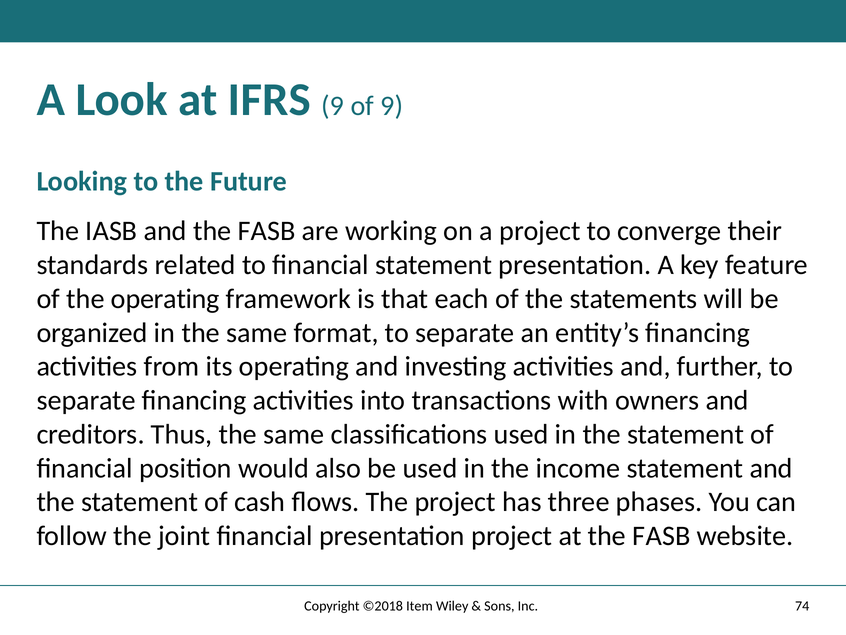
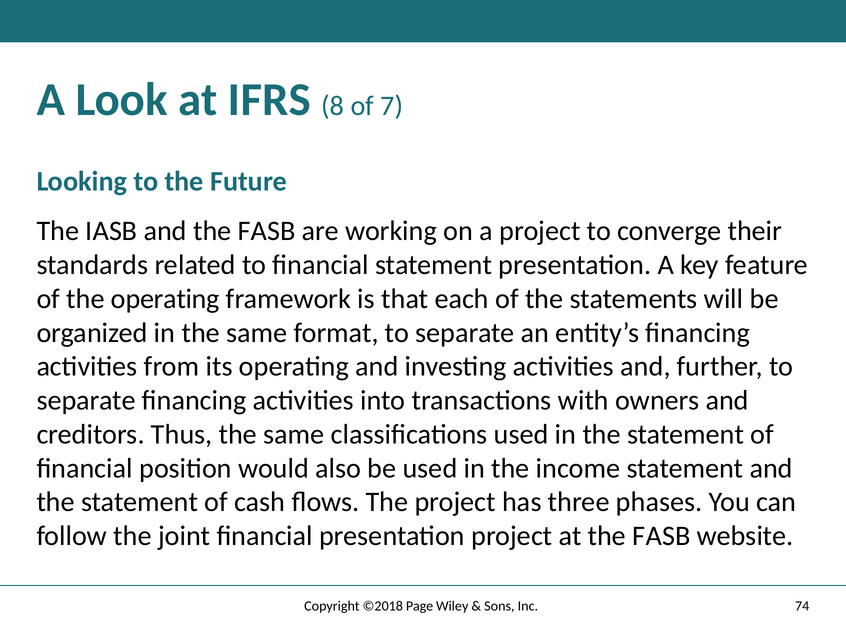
S 9: 9 -> 8 (333, 106)
of 9: 9 -> 7 (392, 106)
Item: Item -> Page (420, 606)
